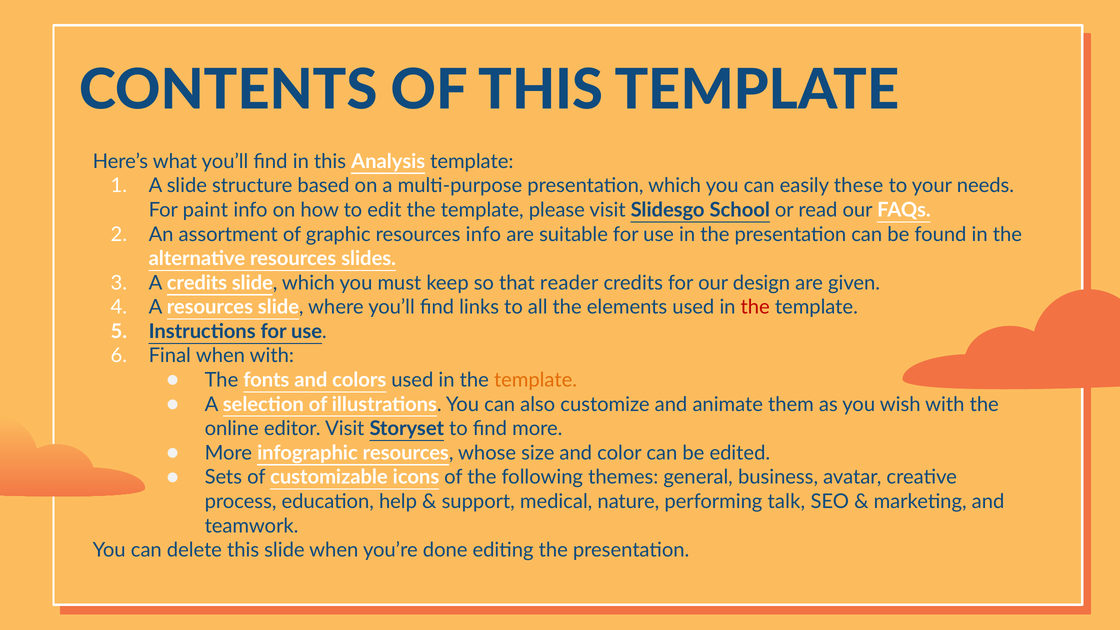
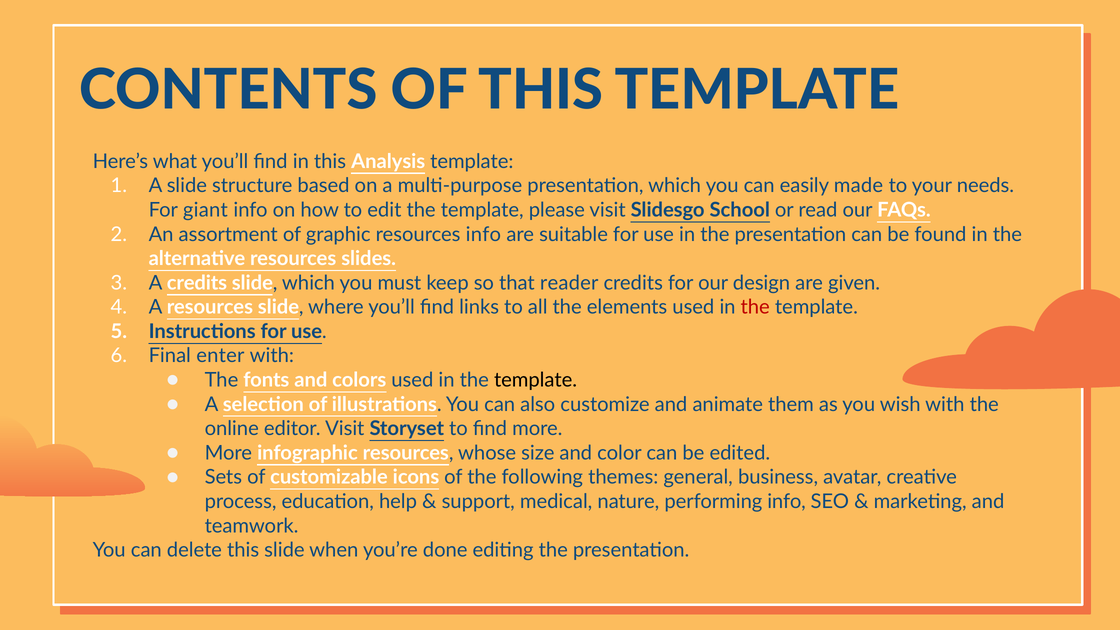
these: these -> made (859, 186)
paint: paint -> giant (205, 210)
Final when: when -> enter (220, 356)
template colour: orange -> black (536, 380)
performing talk: talk -> info (787, 502)
